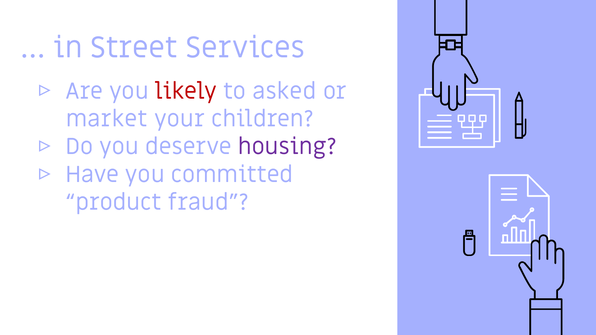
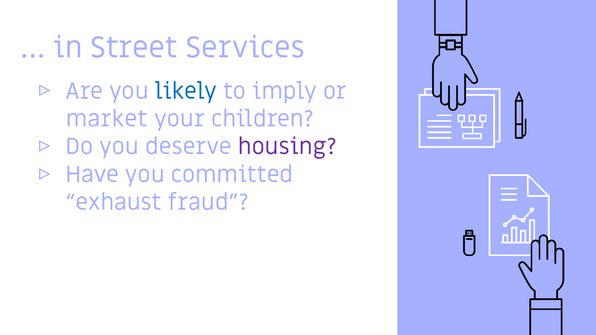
likely colour: red -> blue (186, 91)
asked: asked -> imply (285, 91)
product: product -> exhaust (114, 202)
